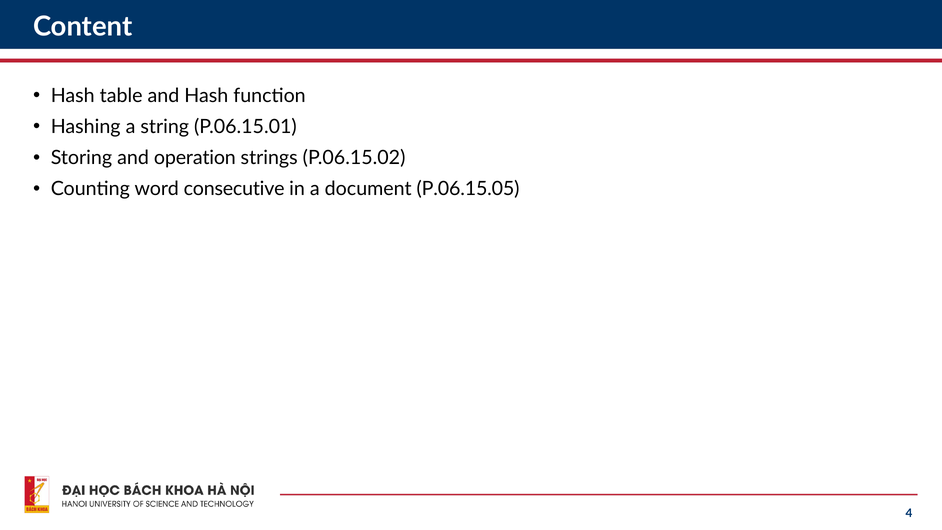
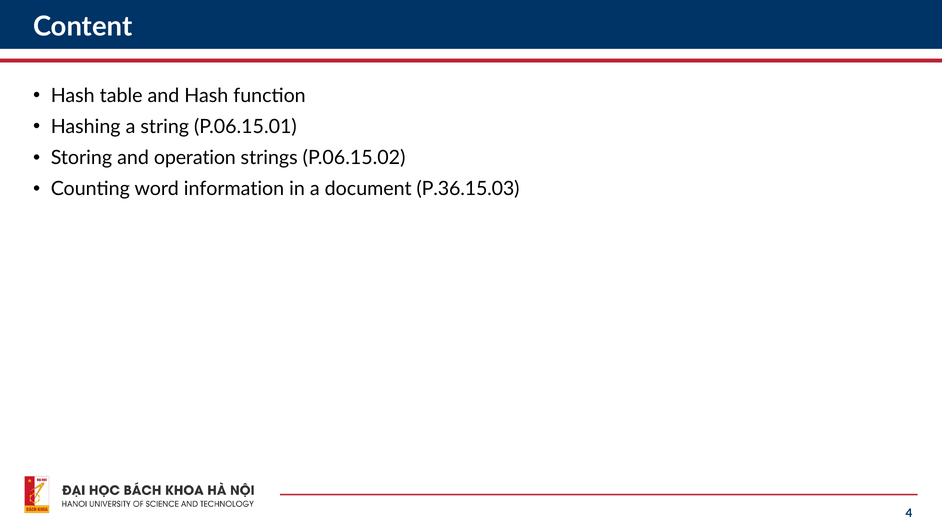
consecutive: consecutive -> information (234, 189)
P.06.15.05: P.06.15.05 -> P.36.15.03 (468, 189)
